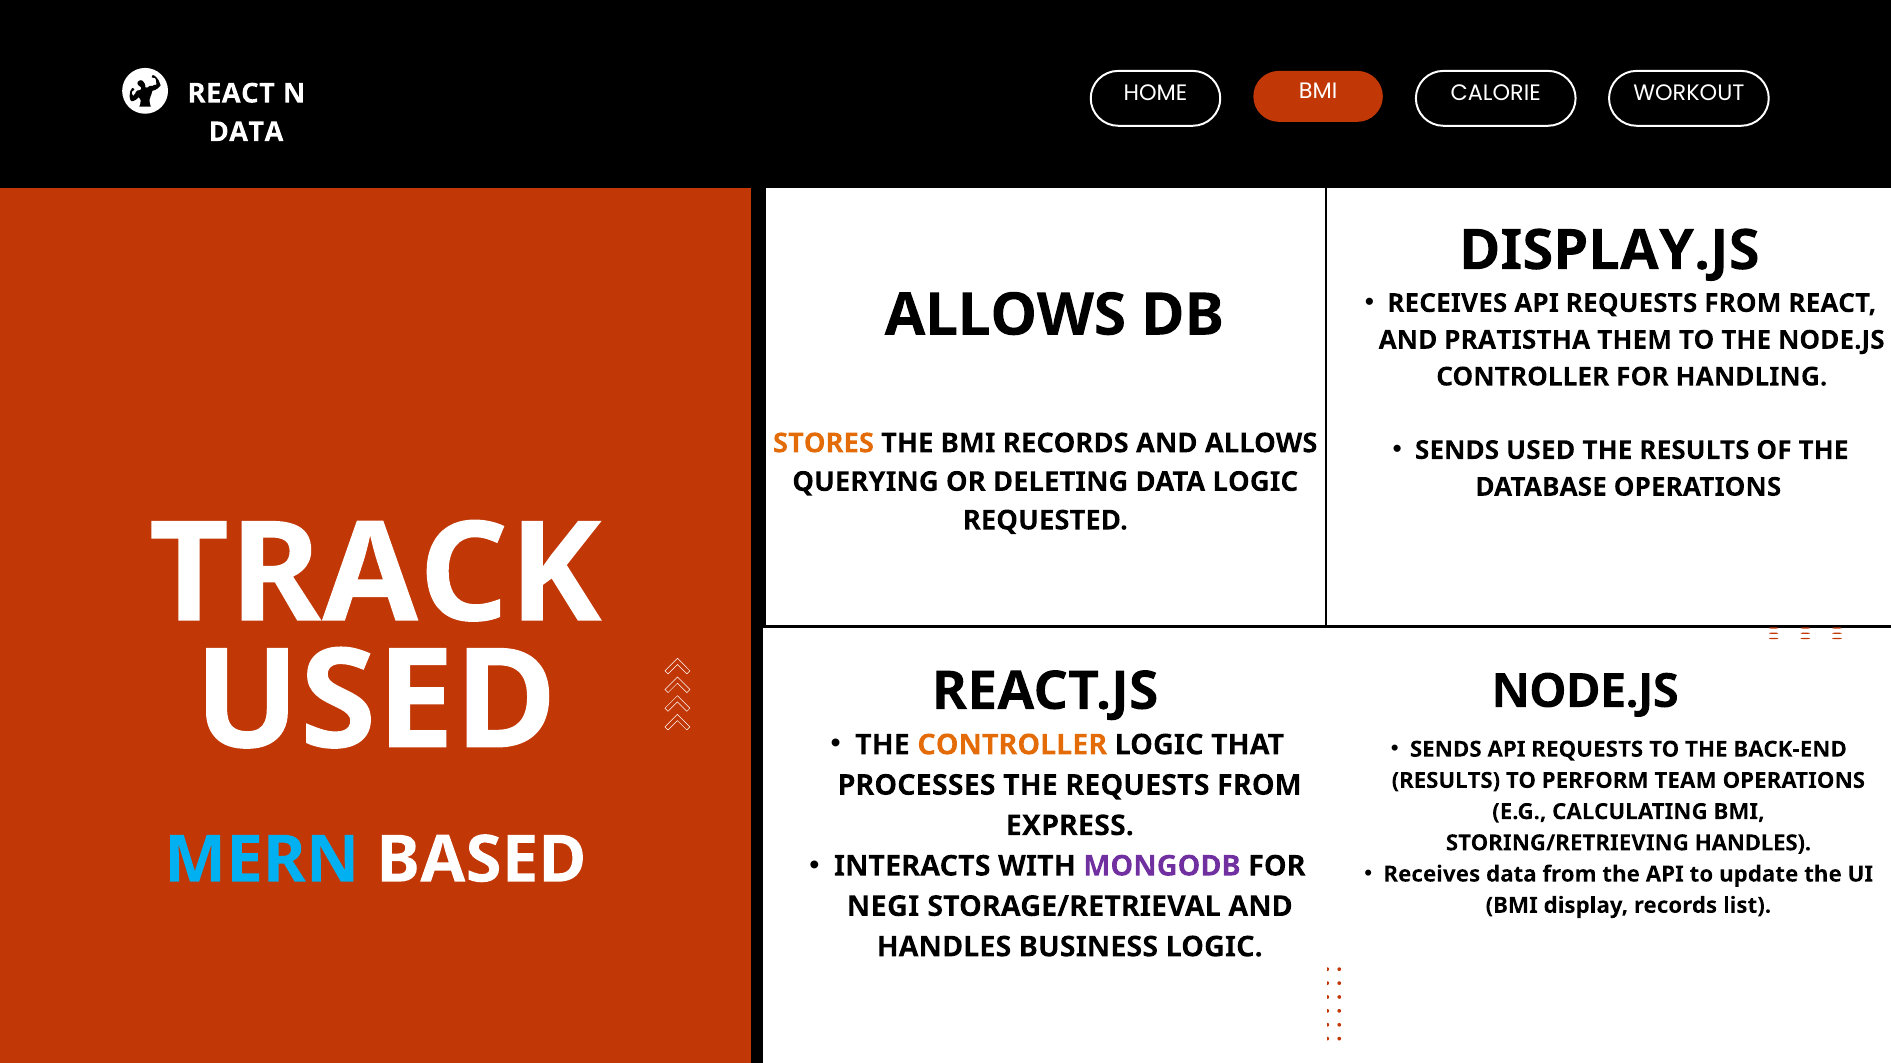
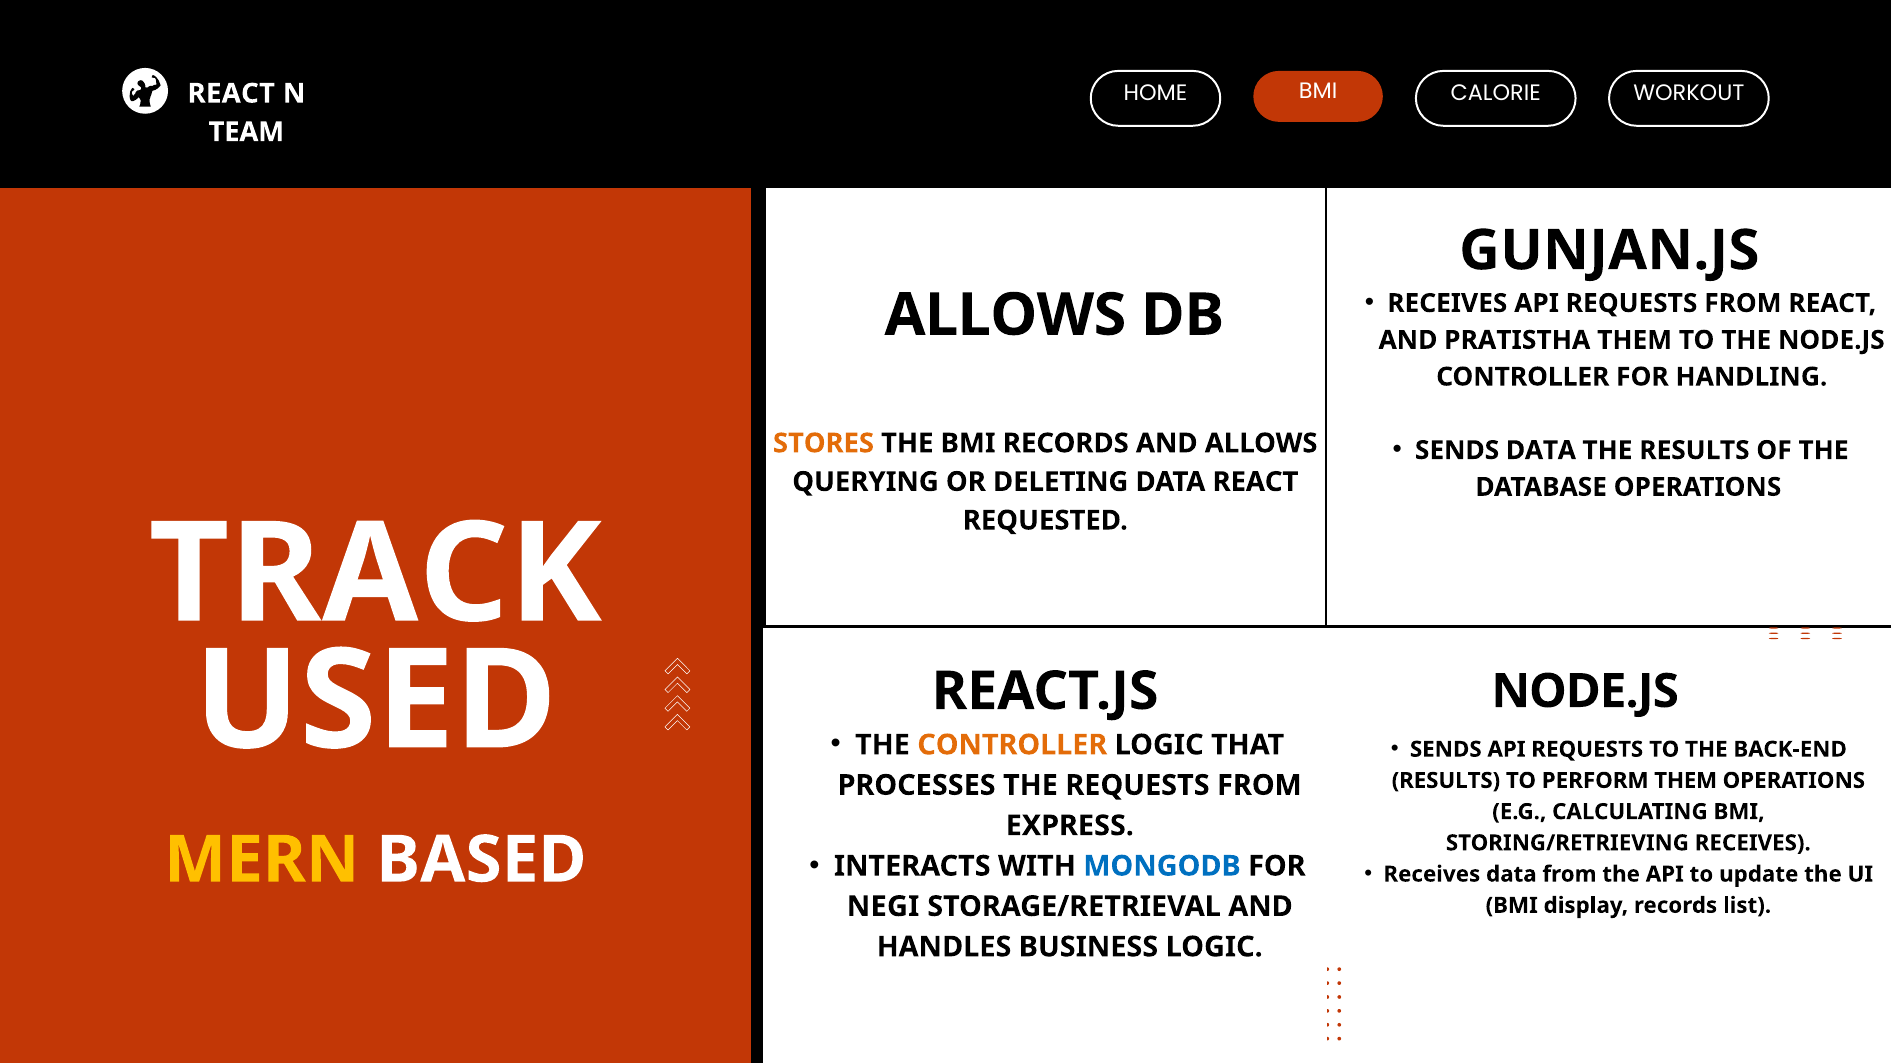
DATA: DATA -> TEAM (246, 132)
DISPLAY.JS: DISPLAY.JS -> GUNJAN.JS (1609, 251)
SENDS USED: USED -> DATA (1541, 451)
DATA LOGIC: LOGIC -> REACT (1255, 482)
PERFORM TEAM: TEAM -> THEM (1686, 781)
STORING/RETRIEVING HANDLES: HANDLES -> RECEIVES (1753, 844)
MERN colour: light blue -> yellow (262, 861)
MONGODB colour: purple -> blue (1162, 867)
